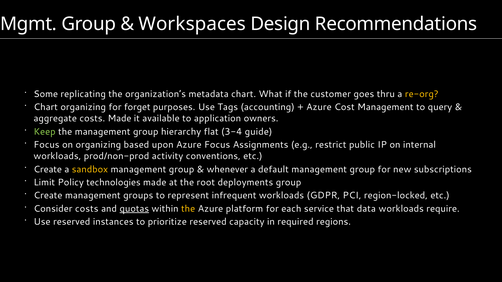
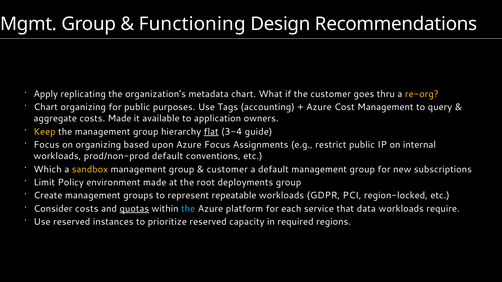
Workspaces: Workspaces -> Functioning (192, 24)
Some: Some -> Apply (46, 94)
for forget: forget -> public (137, 107)
Keep colour: light green -> yellow (45, 132)
flat underline: none -> present (211, 132)
prod/non-prod activity: activity -> default (168, 156)
Create: Create -> Which (48, 169)
whenever: whenever -> customer (227, 169)
technologies: technologies -> environment (113, 183)
infrequent: infrequent -> repeatable (234, 196)
the colour: yellow -> light blue (188, 209)
